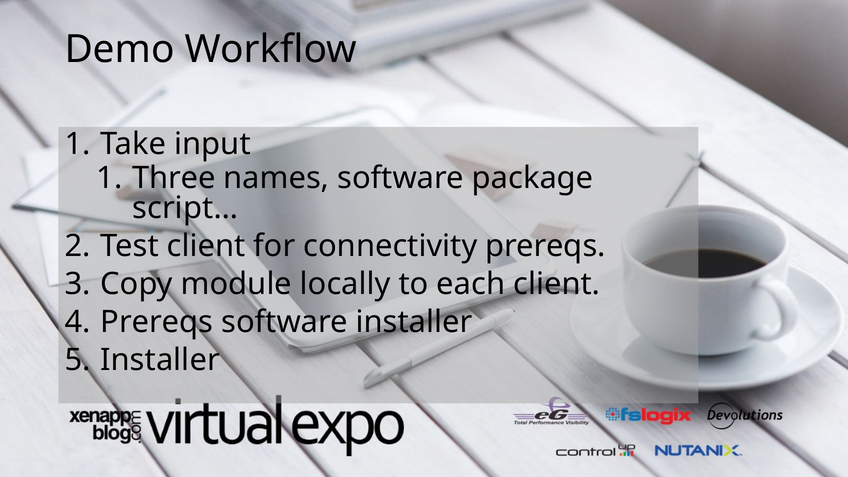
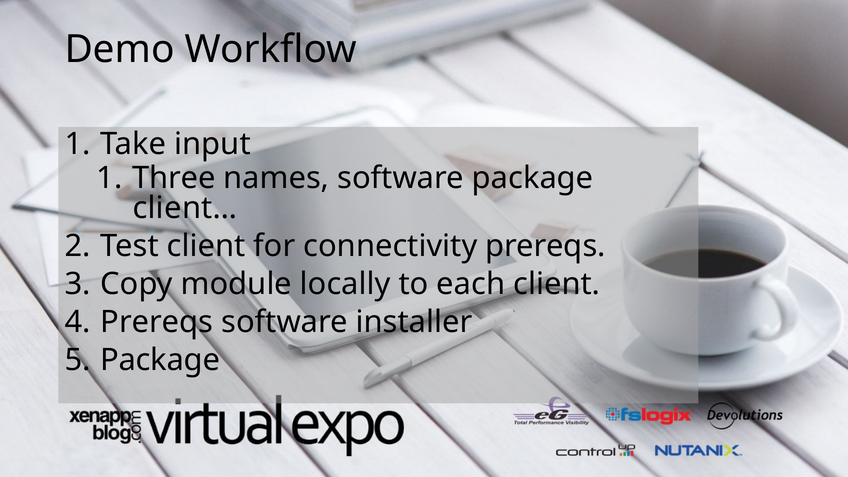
script…: script… -> client… (185, 208)
Installer: Installer -> Package (160, 360)
